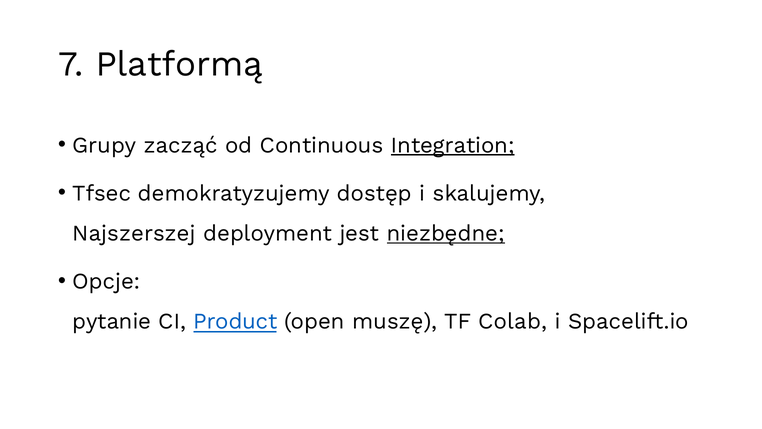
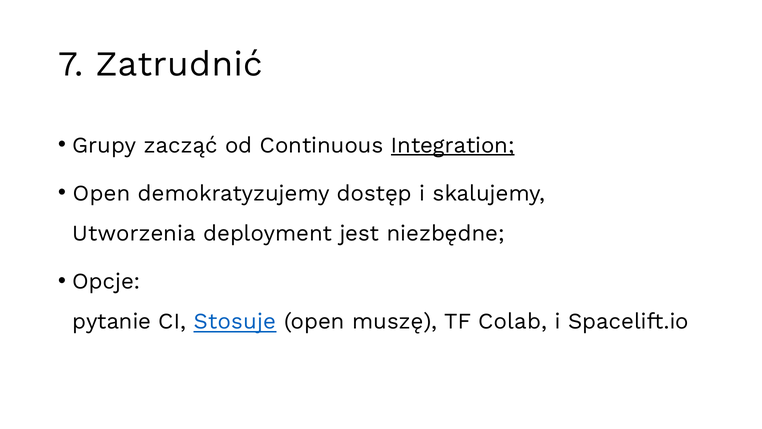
Platformą: Platformą -> Zatrudnić (179, 64)
Tfsec: Tfsec -> Open (102, 193)
Najszerszej: Najszerszej -> Utworzenia (134, 233)
niezbędne underline: present -> none (446, 233)
Product: Product -> Stosuje (235, 321)
